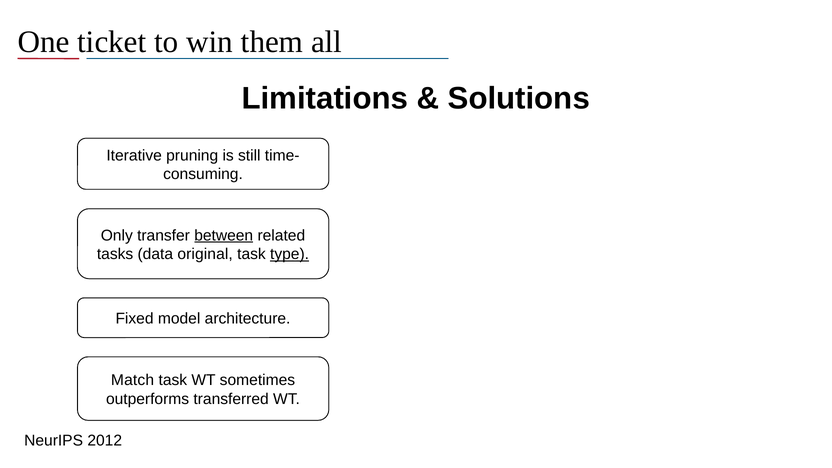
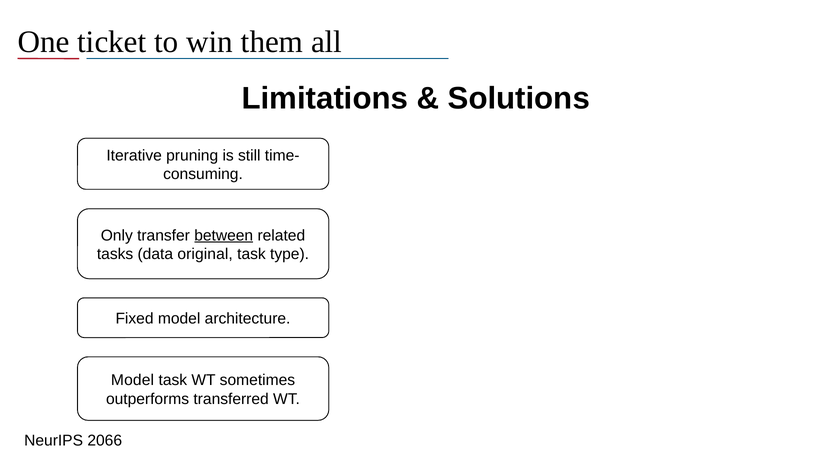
type underline: present -> none (290, 254)
Match: Match -> Model (133, 380)
2012: 2012 -> 2066 (105, 440)
